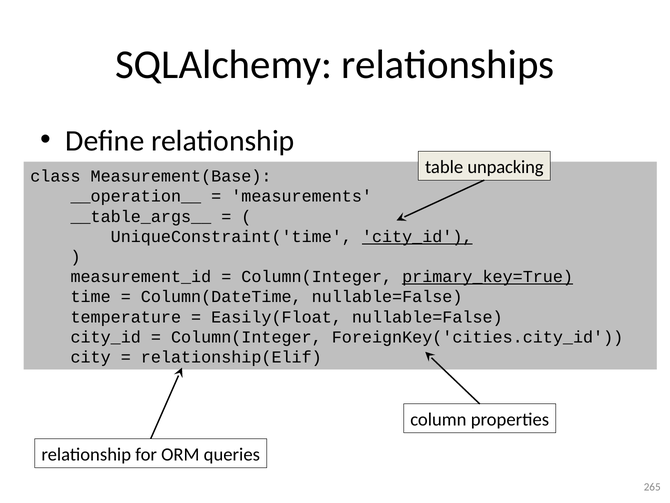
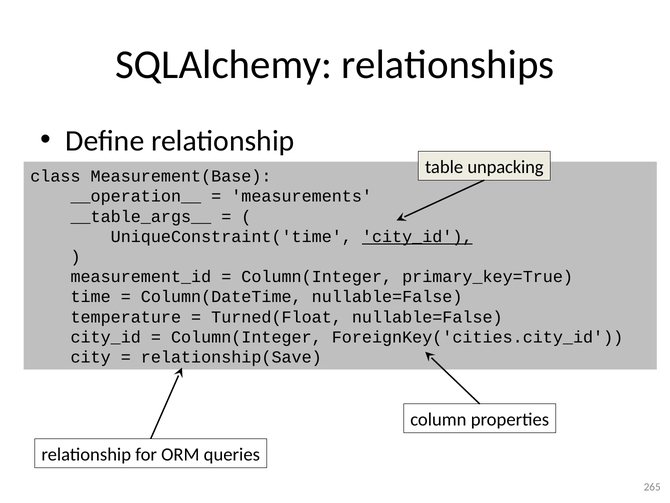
primary_key=True underline: present -> none (488, 277)
Easily(Float: Easily(Float -> Turned(Float (277, 317)
relationship(Elif: relationship(Elif -> relationship(Save (231, 357)
